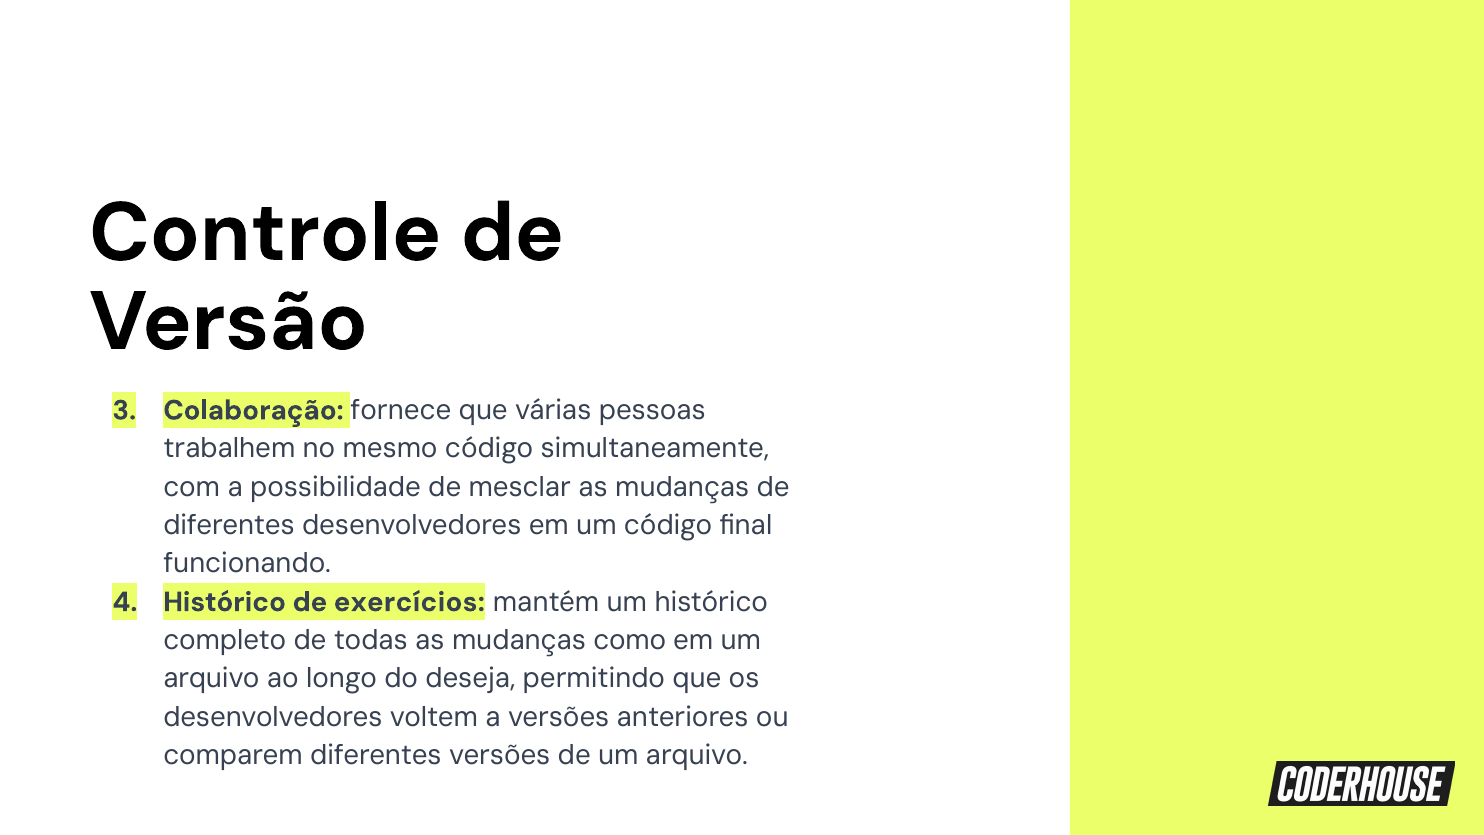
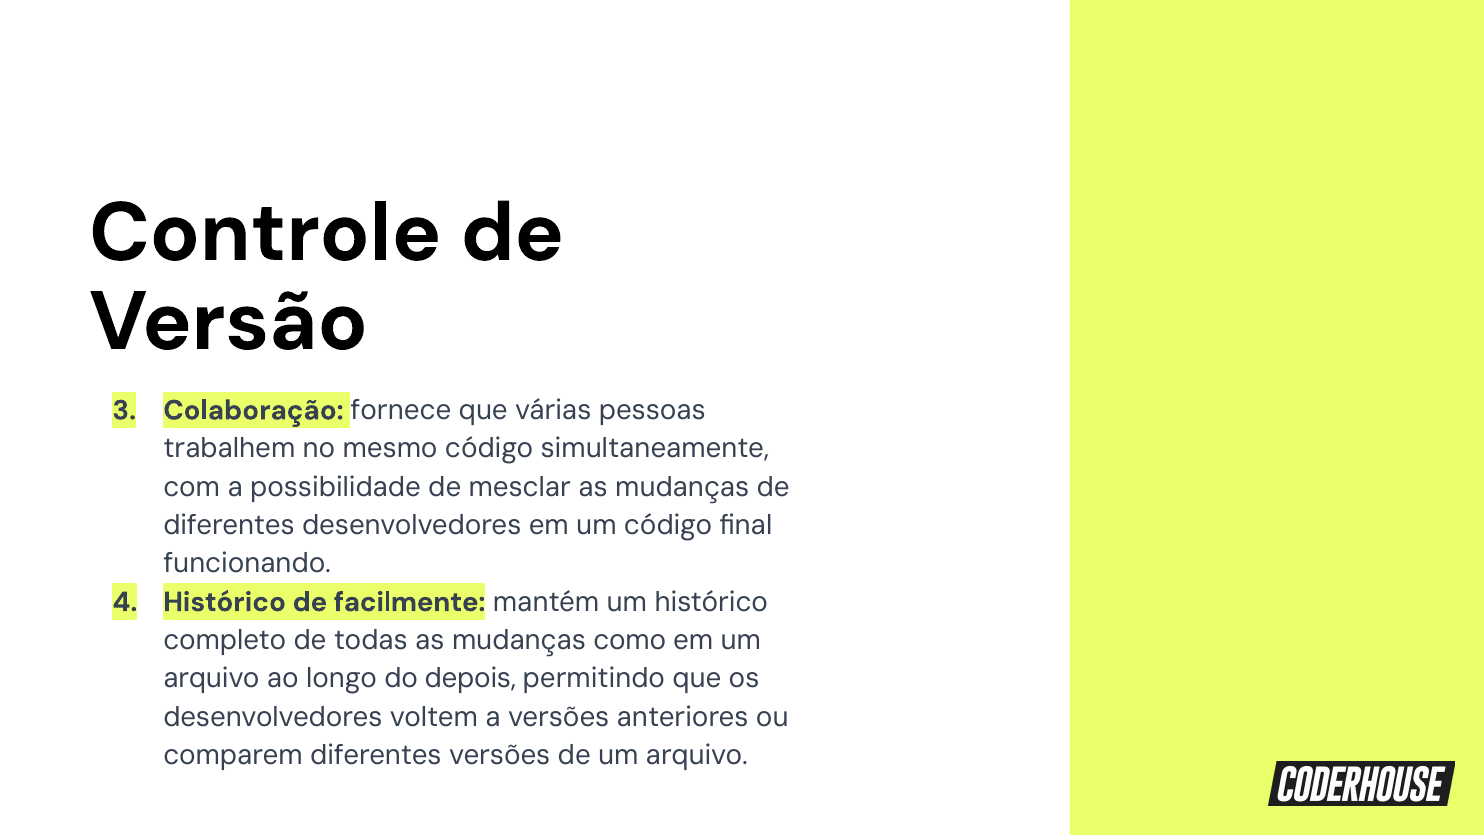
exercícios: exercícios -> facilmente (410, 602)
deseja: deseja -> depois (470, 678)
